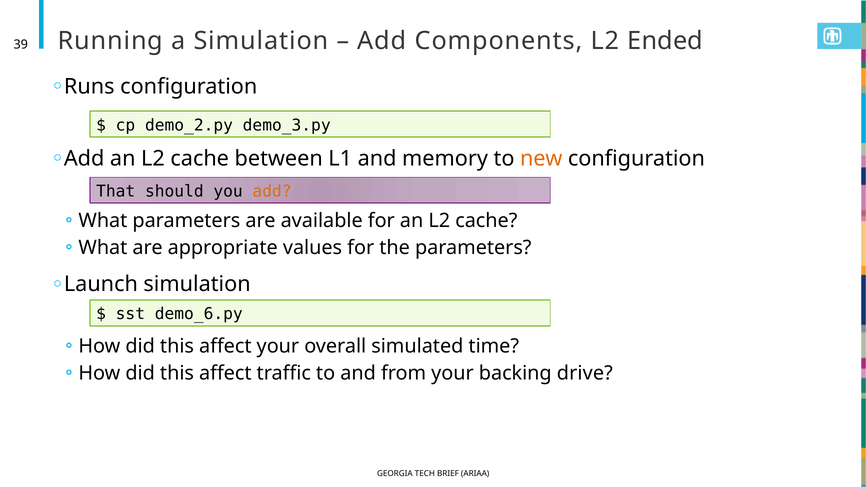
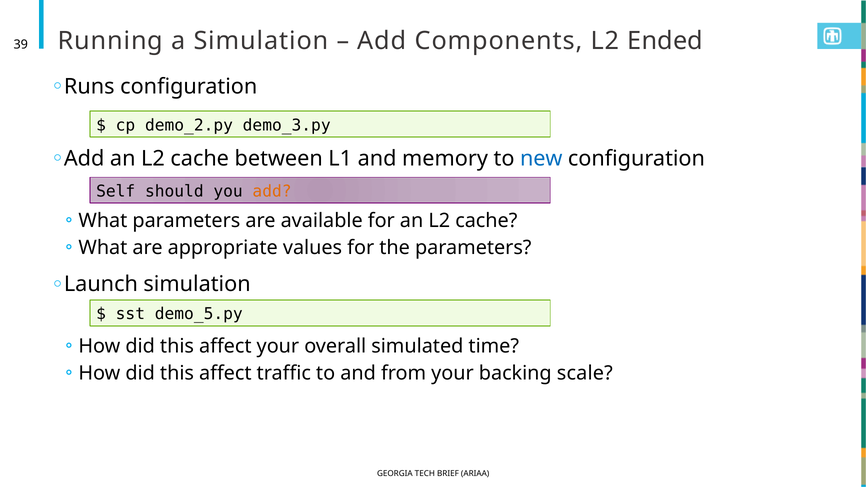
new colour: orange -> blue (541, 159)
That: That -> Self (116, 191)
demo_6.py: demo_6.py -> demo_5.py (199, 314)
drive: drive -> scale (585, 373)
